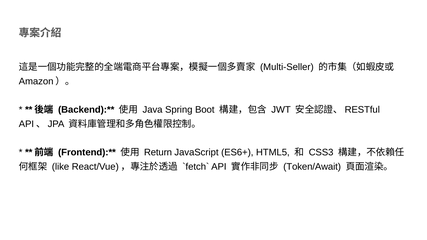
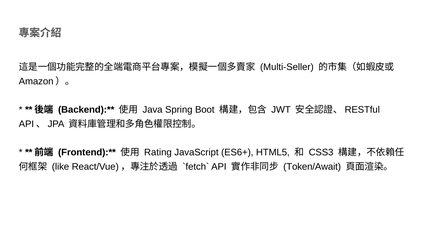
Return: Return -> Rating (158, 153)
